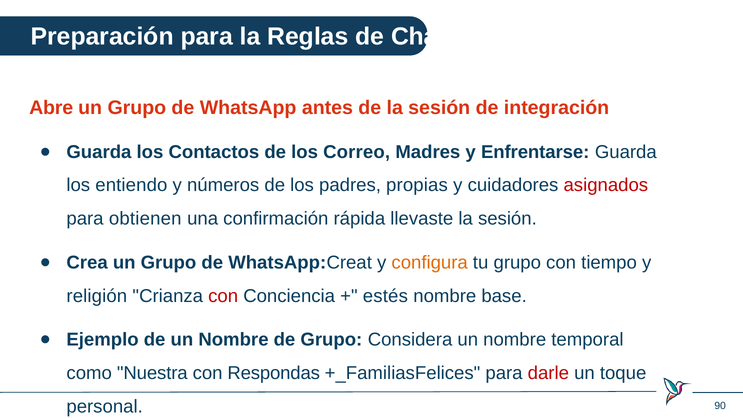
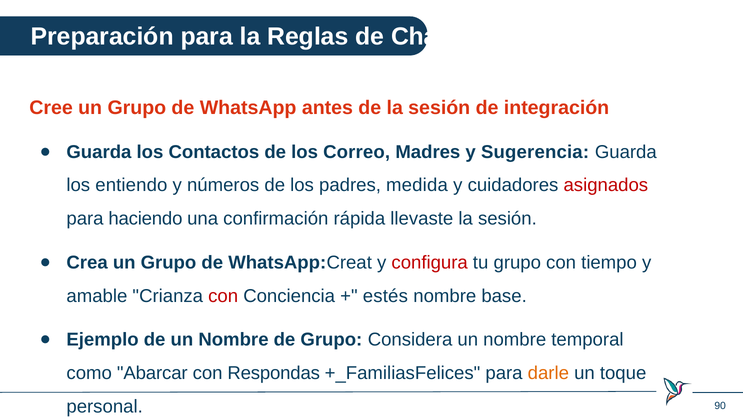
Abre: Abre -> Cree (51, 108)
Enfrentarse: Enfrentarse -> Sugerencia (535, 152)
propias: propias -> medida (417, 185)
obtienen: obtienen -> haciendo (145, 219)
configura colour: orange -> red (430, 263)
religión: religión -> amable (97, 296)
Nuestra: Nuestra -> Abarcar (152, 373)
darle colour: red -> orange (548, 373)
